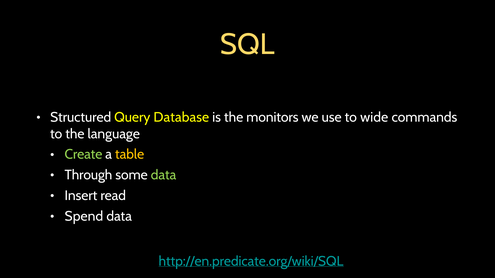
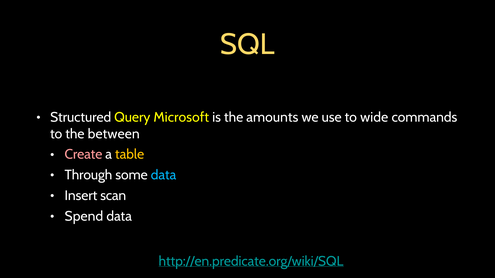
Database: Database -> Microsoft (181, 118)
monitors: monitors -> amounts (272, 118)
language: language -> between (114, 134)
Create colour: light green -> pink (83, 155)
data colour: light green -> light blue (164, 175)
read: read -> scan (113, 196)
